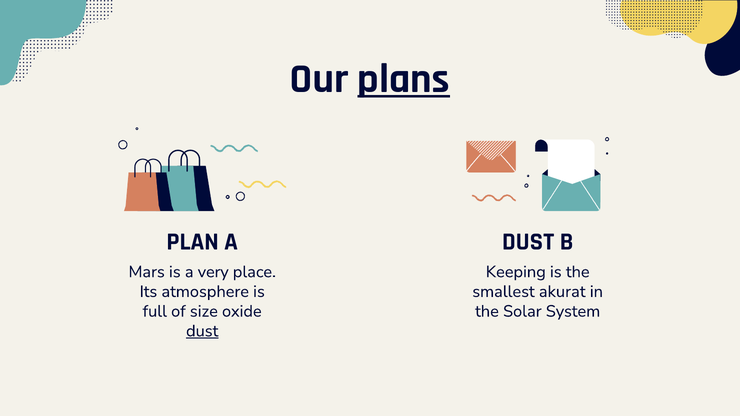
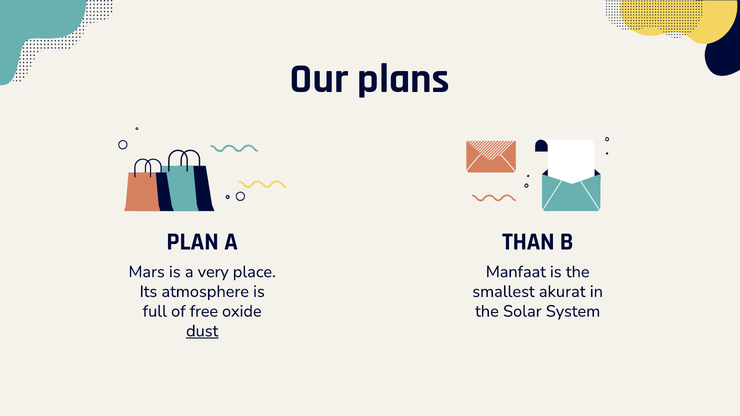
plans underline: present -> none (404, 79)
DUST: DUST -> THAN (528, 242)
Keeping: Keeping -> Manfaat (516, 272)
size: size -> free (204, 311)
